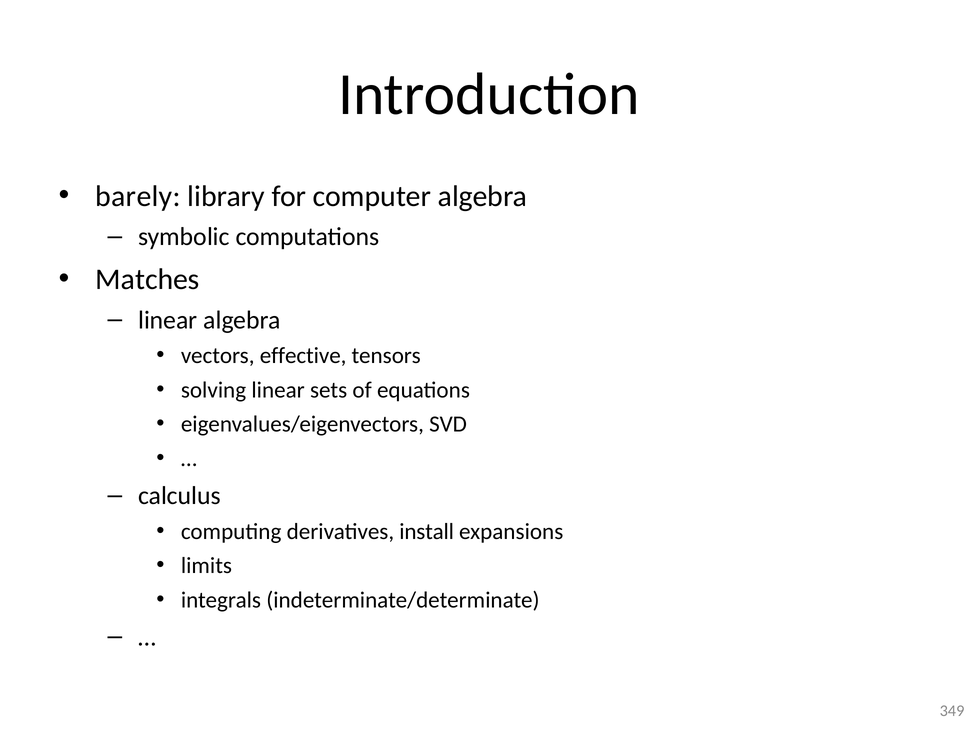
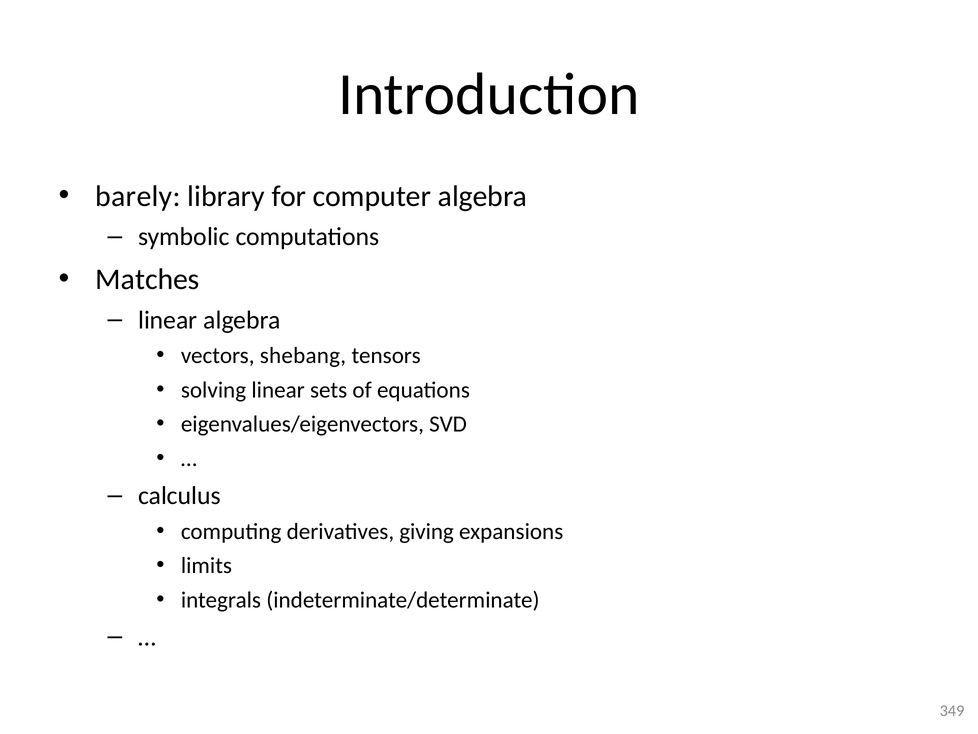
effective: effective -> shebang (303, 356)
install: install -> giving (427, 531)
